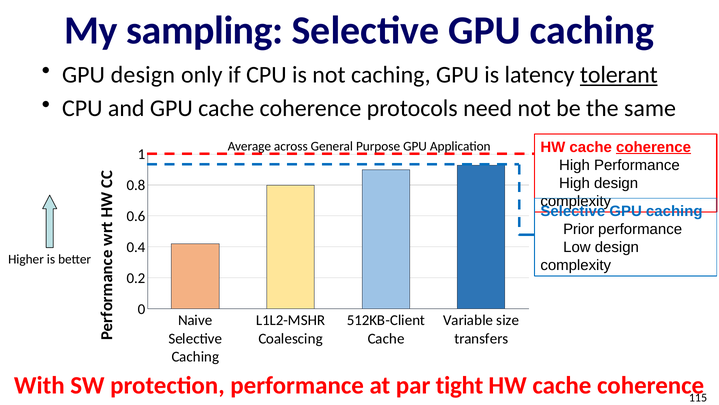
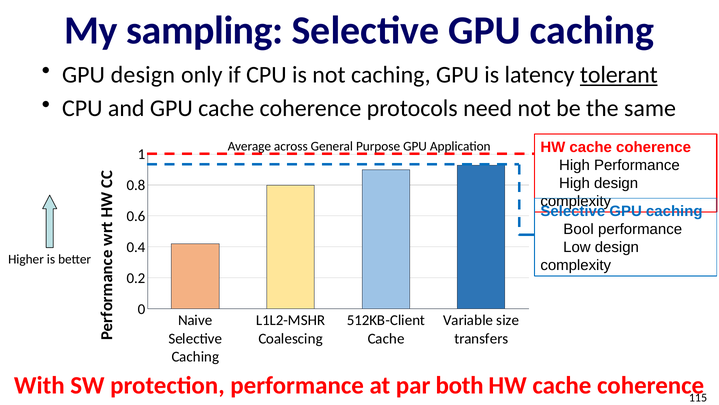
coherence underline: present -> none (654, 147)
Prior: Prior -> Bool (579, 229)
tight: tight -> both (460, 385)
